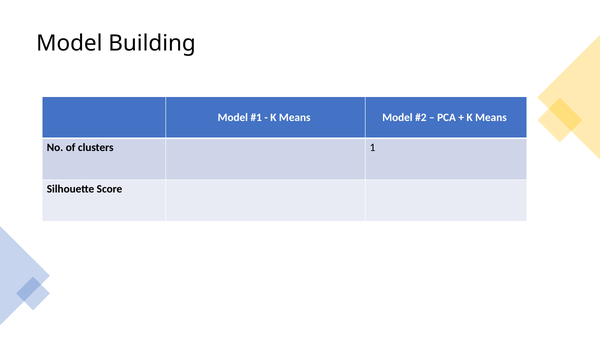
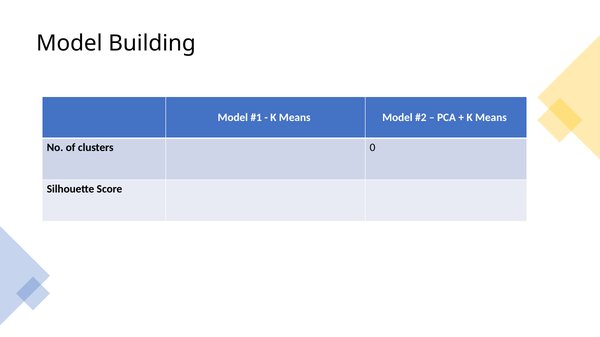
1: 1 -> 0 (373, 148)
